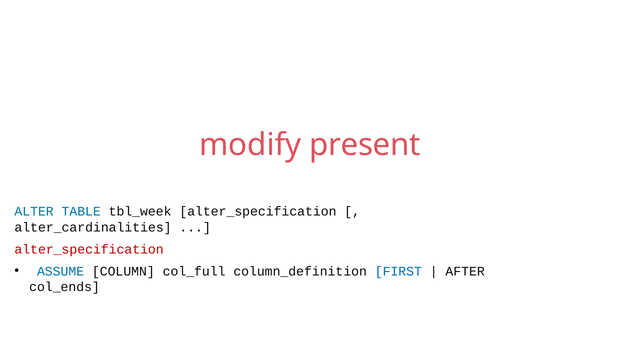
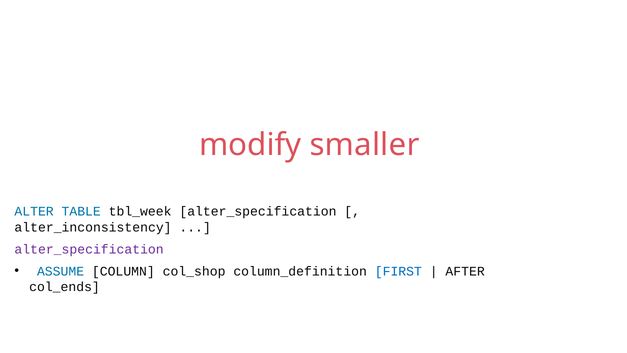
present: present -> smaller (365, 145)
alter_cardinalities: alter_cardinalities -> alter_inconsistency (93, 227)
alter_specification colour: red -> purple (89, 249)
col_full: col_full -> col_shop (194, 271)
